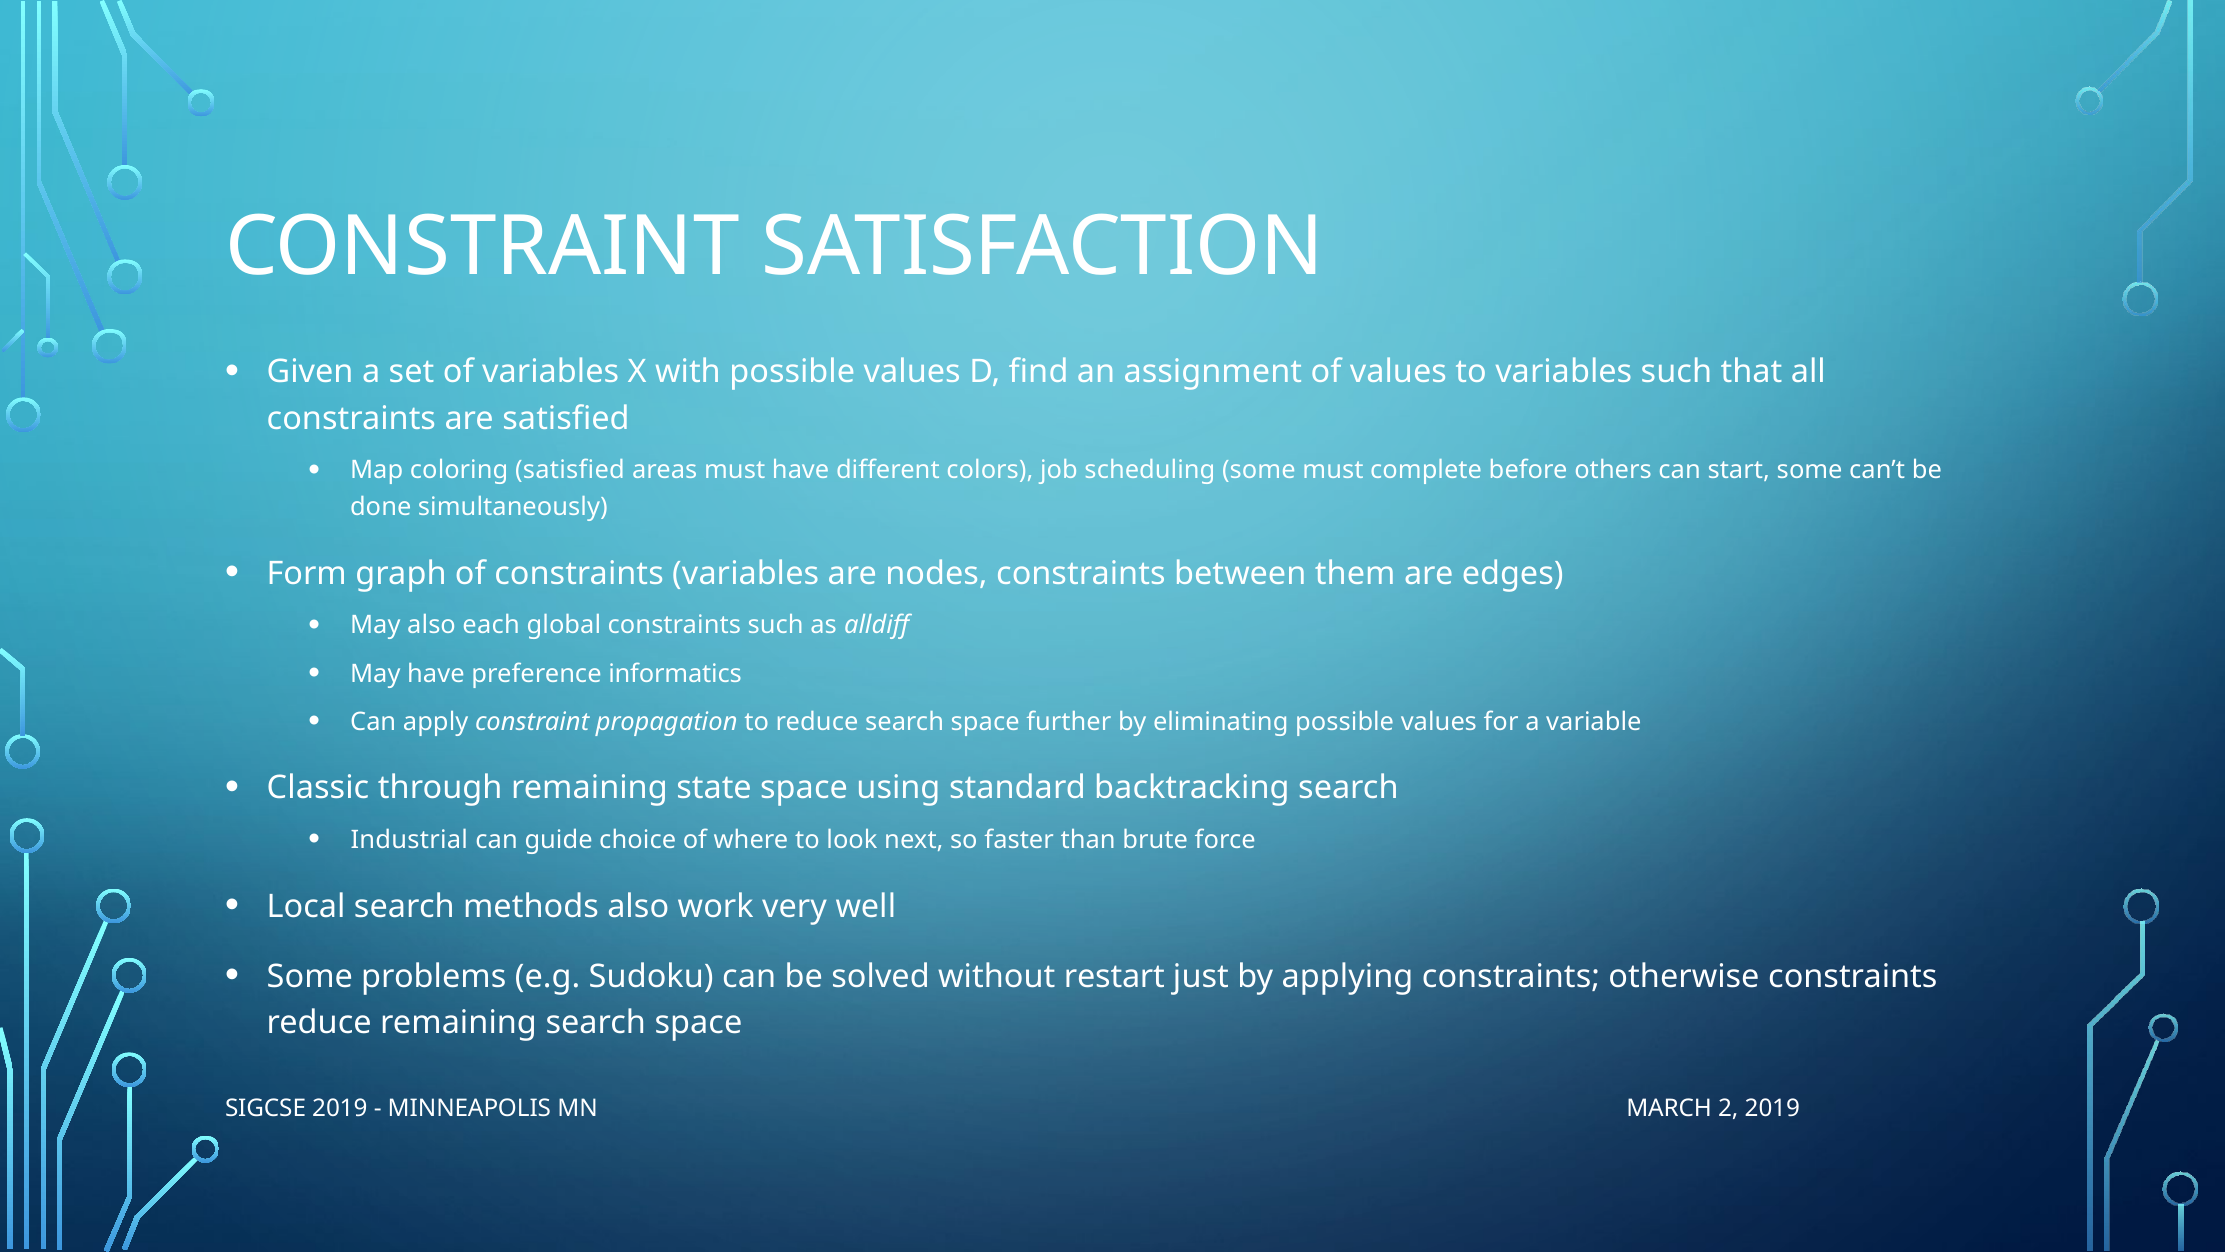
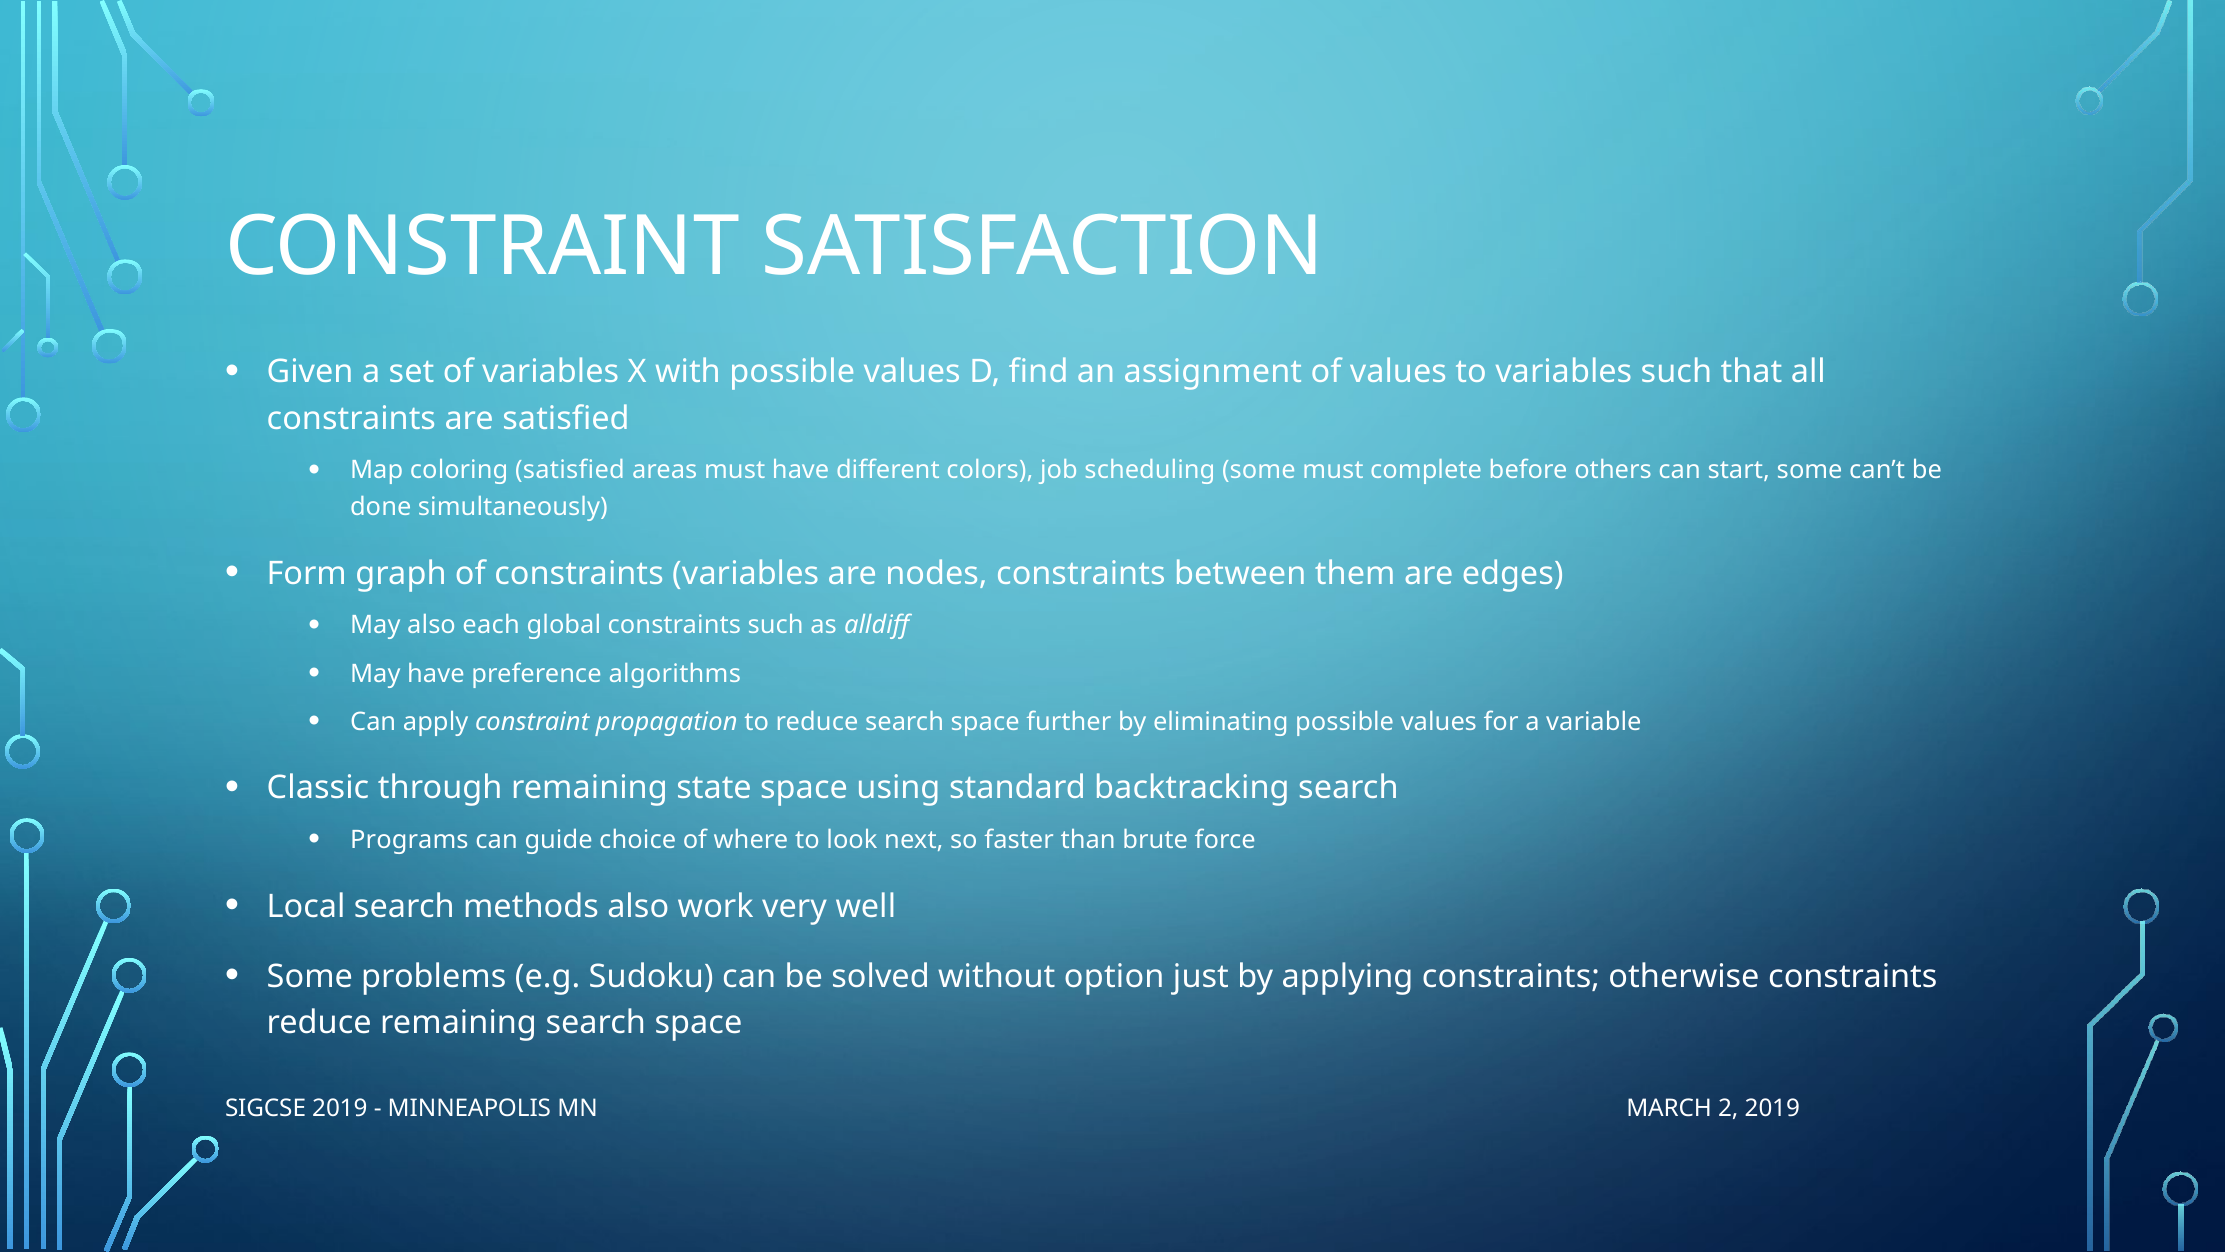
informatics: informatics -> algorithms (675, 673)
Industrial: Industrial -> Programs (409, 840)
restart: restart -> option (1114, 976)
